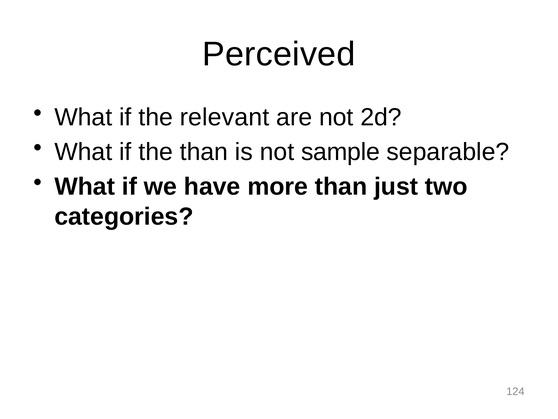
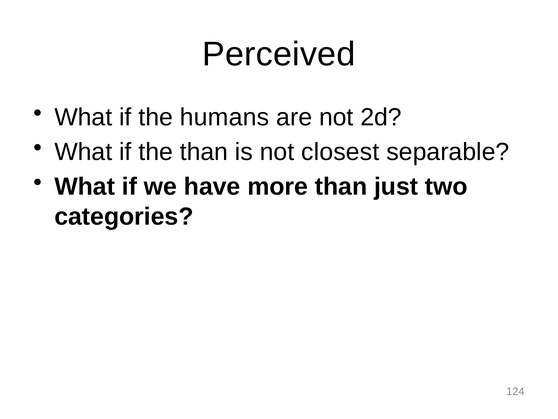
relevant: relevant -> humans (225, 117)
sample: sample -> closest (340, 152)
